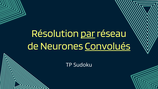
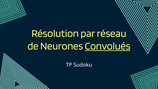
par underline: present -> none (88, 33)
